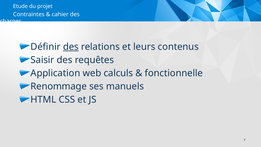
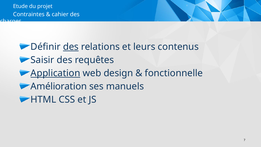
Application underline: none -> present (55, 73)
calculs: calculs -> design (118, 73)
Renommage: Renommage -> Amélioration (59, 86)
